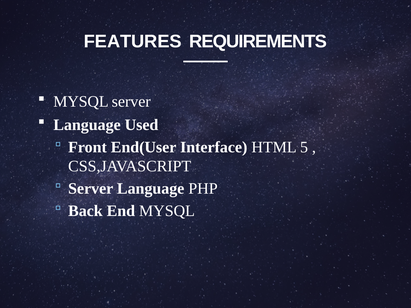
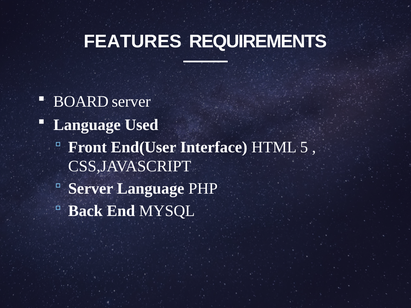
MYSQL: MYSQL -> BOARD (81, 102)
